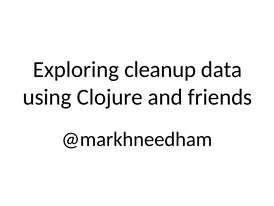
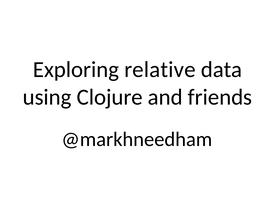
cleanup: cleanup -> relative (160, 69)
